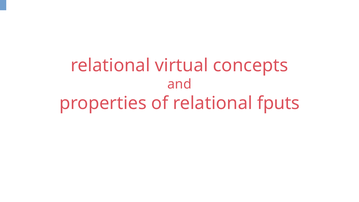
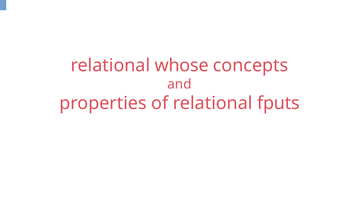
virtual: virtual -> whose (182, 66)
